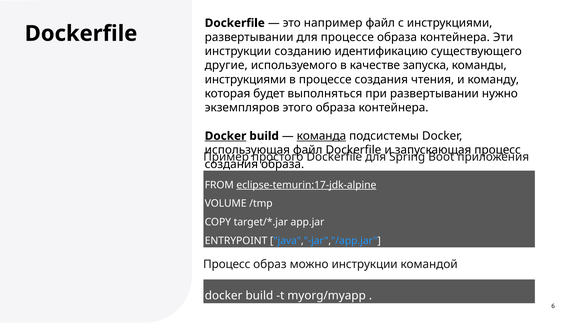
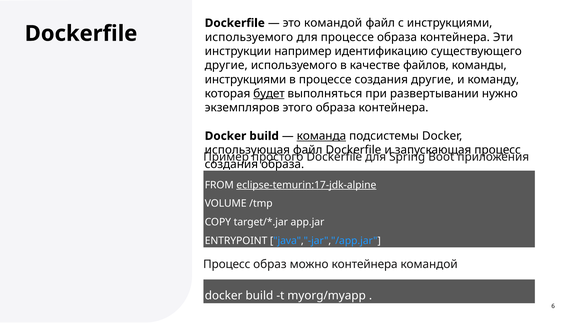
это например: например -> командой (333, 23)
развертывании: развертывании -> используемого (249, 37)
созданию: созданию -> например (303, 51)
запуска: запуска -> файлов (426, 65)
создания чтения: чтения -> другие (433, 79)
будет underline: none -> present (269, 93)
Docker underline: present -> none (226, 136)
можно инструкции: инструкции -> контейнера (365, 264)
